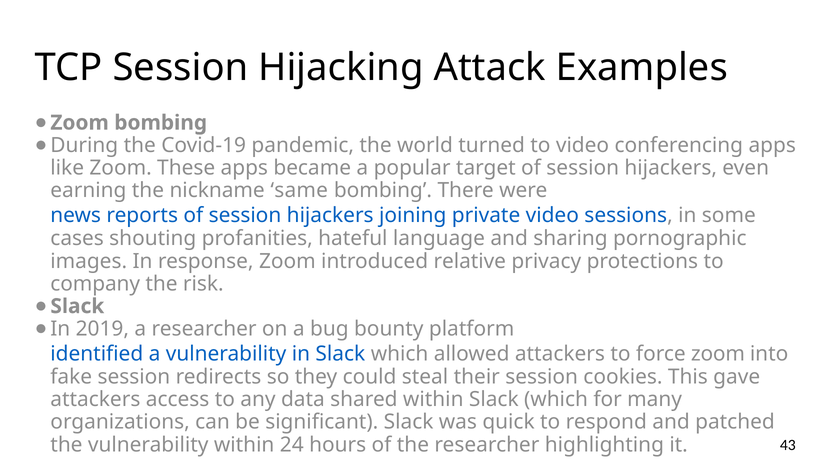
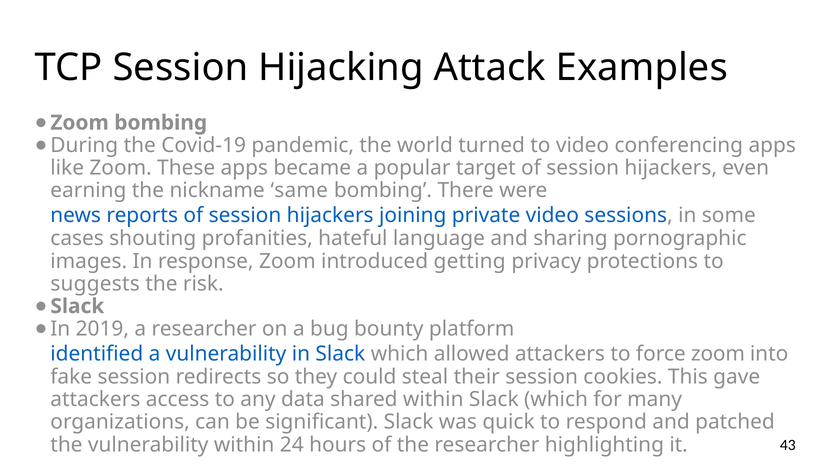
relative: relative -> getting (470, 261)
company: company -> suggests (95, 283)
